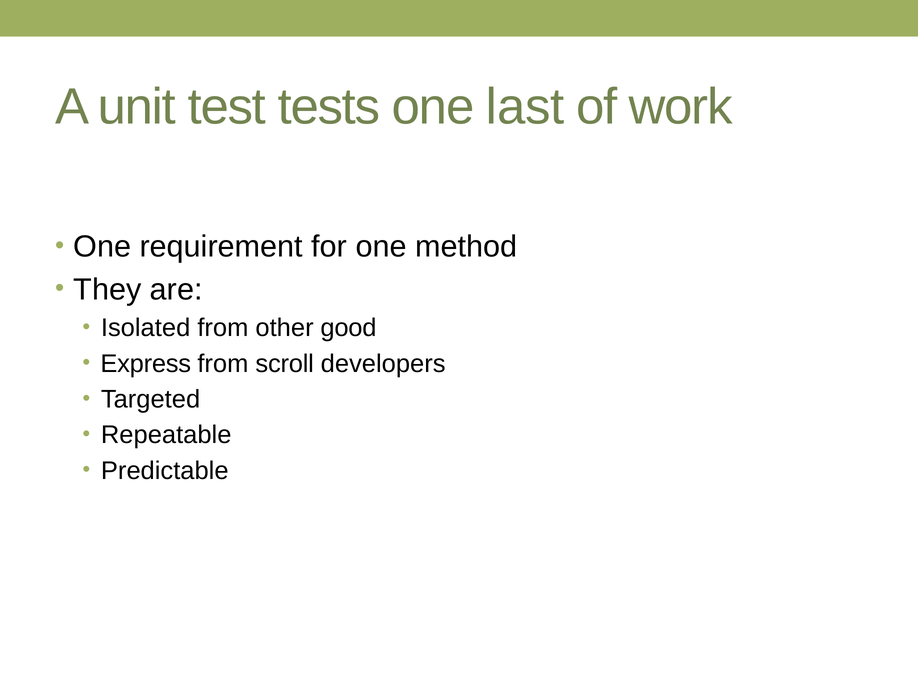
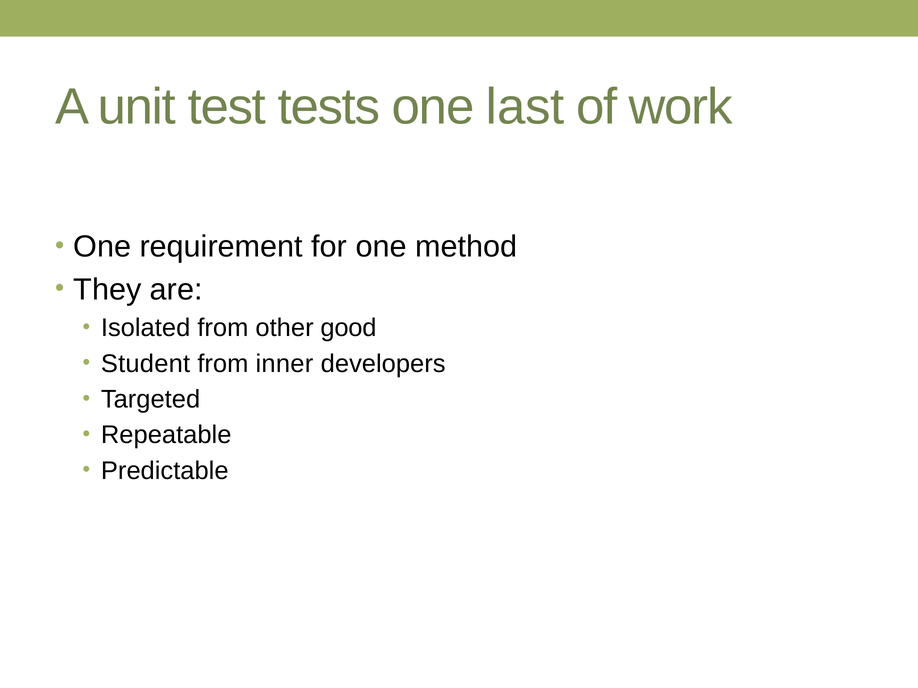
Express: Express -> Student (146, 364)
scroll: scroll -> inner (284, 364)
